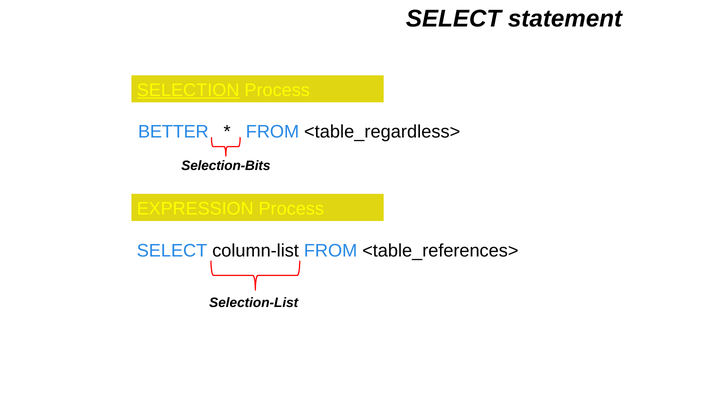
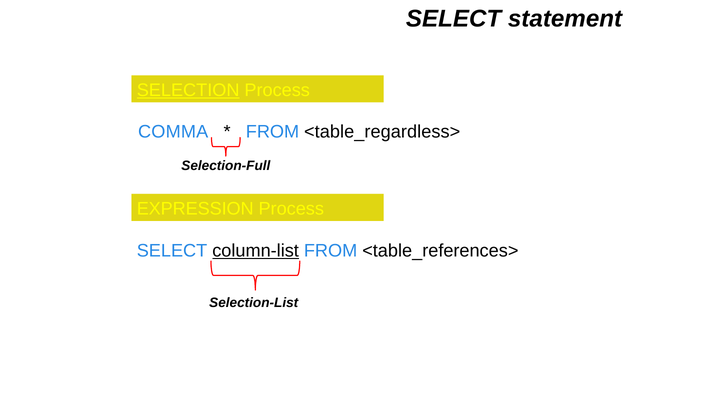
BETTER: BETTER -> COMMA (173, 132)
Selection-Bits: Selection-Bits -> Selection-Full (226, 166)
column-list underline: none -> present (256, 250)
